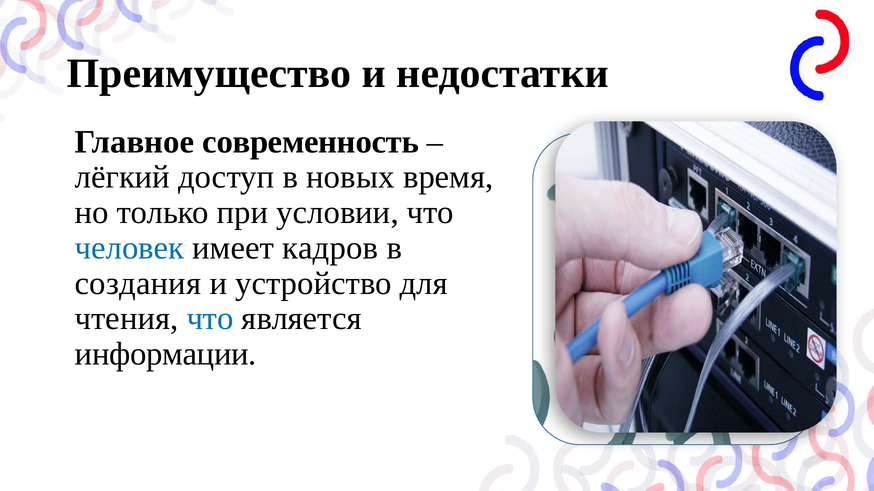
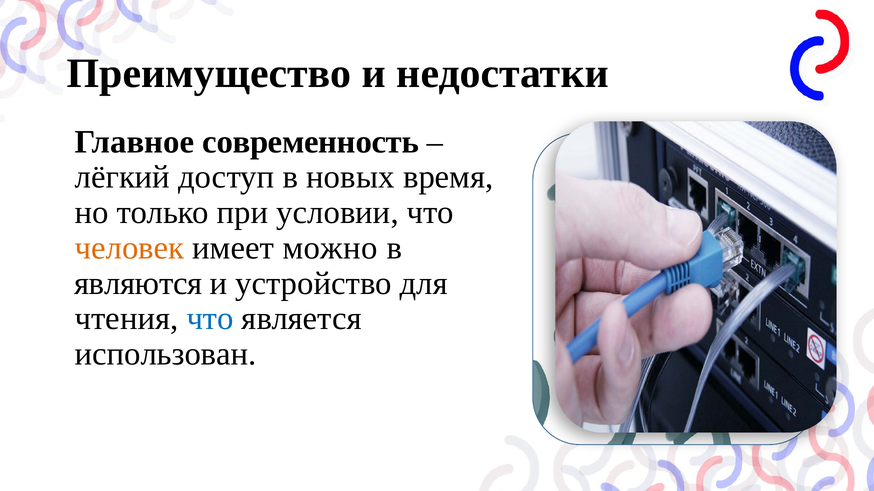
человек colour: blue -> orange (129, 248)
кадров: кадров -> можно (330, 248)
создания: создания -> являются (138, 284)
информации: информации -> использован (166, 354)
